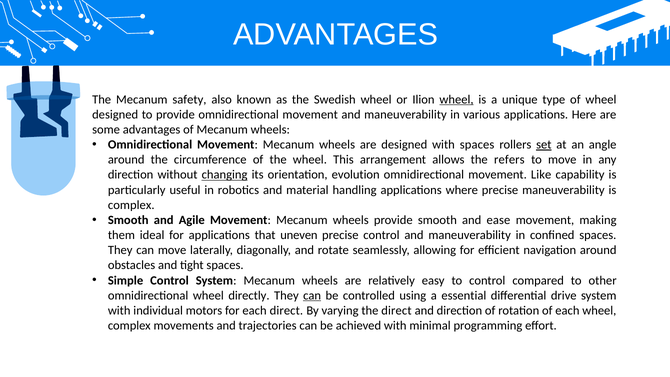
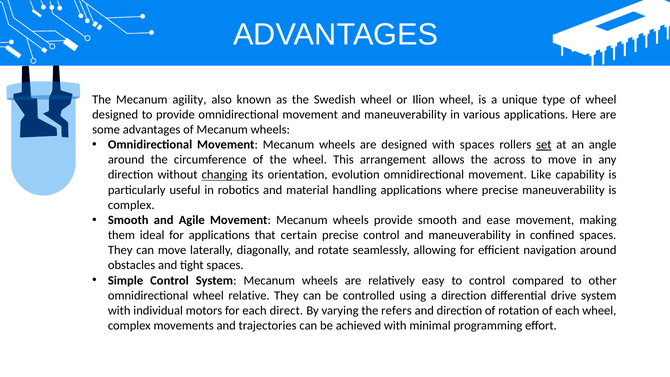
safety: safety -> agility (189, 99)
wheel underline: present -> none (456, 99)
refers: refers -> across (509, 160)
uneven: uneven -> certain (299, 235)
directly: directly -> relative (249, 295)
can underline: present -> none (312, 295)
a essential: essential -> direction (464, 295)
the direct: direct -> refers (396, 310)
